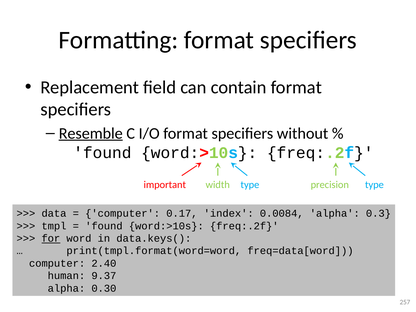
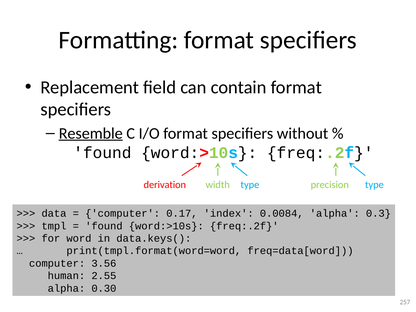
important: important -> derivation (165, 185)
for underline: present -> none (51, 238)
2.40: 2.40 -> 3.56 (104, 263)
9.37: 9.37 -> 2.55 (104, 276)
